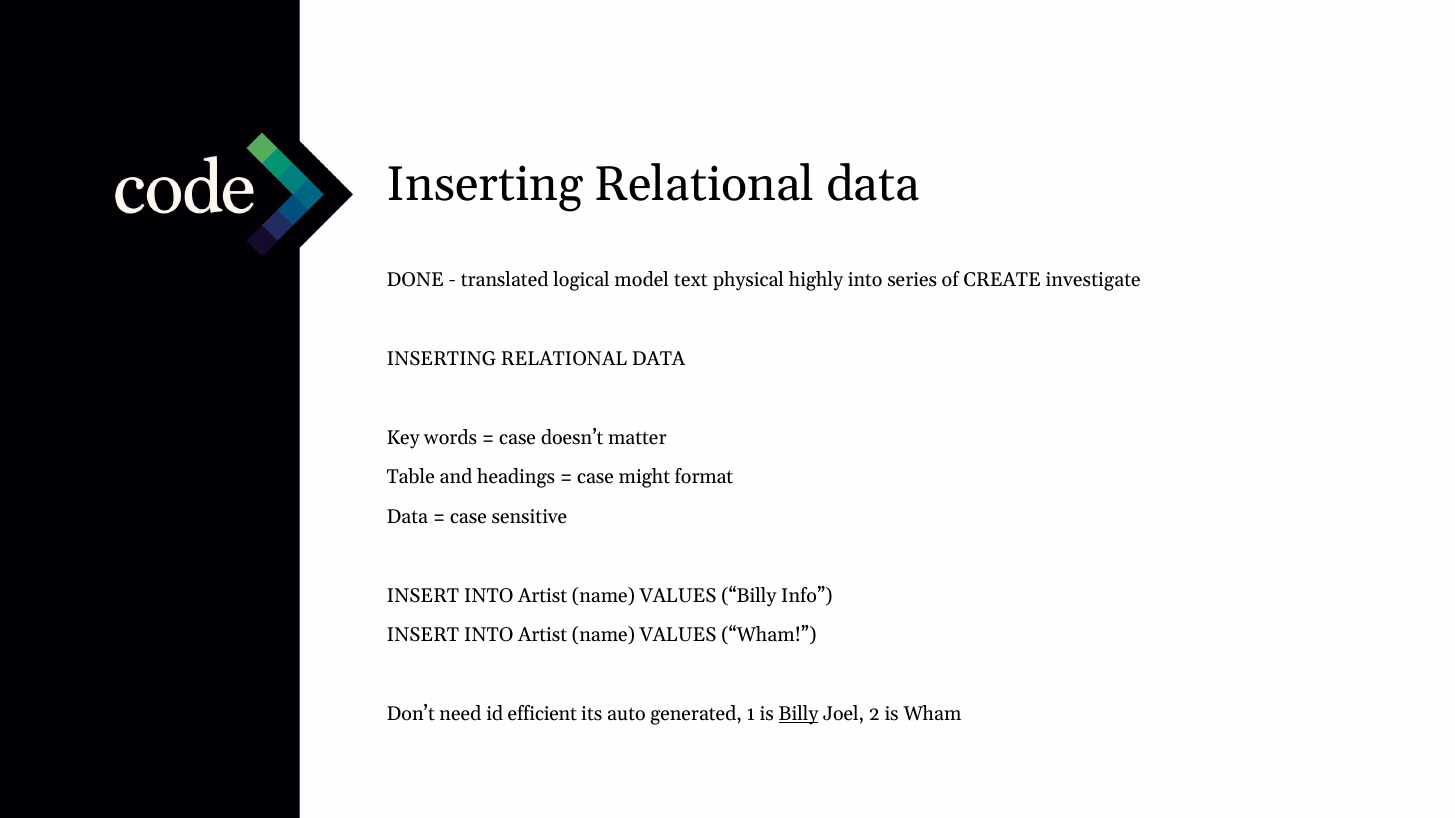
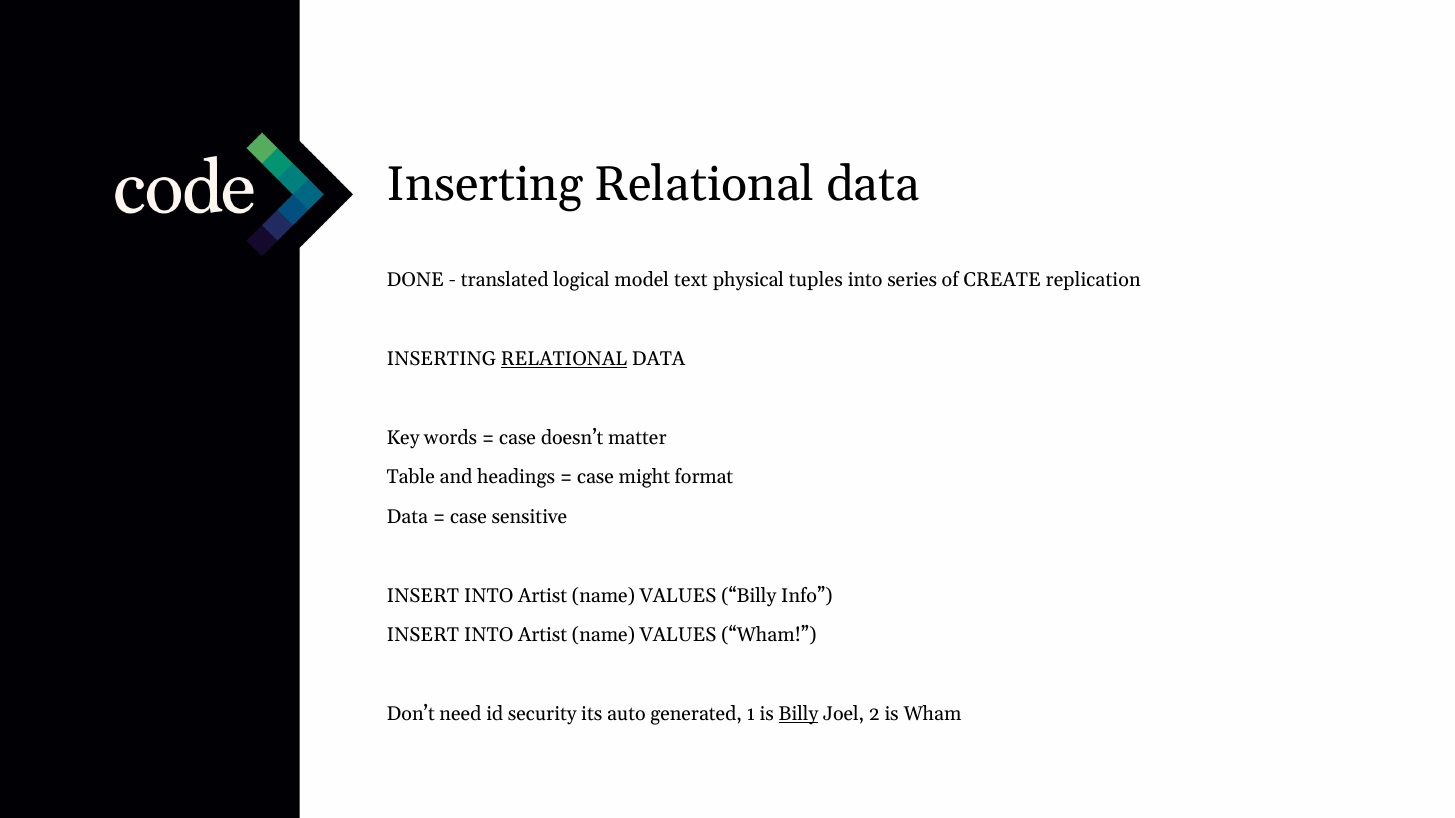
highly: highly -> tuples (816, 280)
investigate: investigate -> replication (1093, 280)
RELATIONAL underline: none -> present (564, 359)
efficient: efficient -> security (542, 714)
